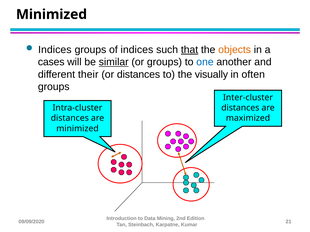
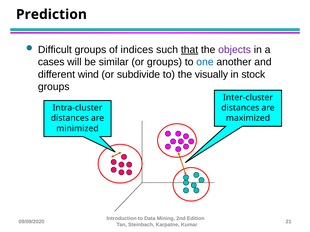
Minimized: Minimized -> Prediction (51, 14)
Indices: Indices -> Difficult (55, 50)
objects colour: orange -> purple (235, 50)
similar underline: present -> none (114, 62)
their: their -> wind (88, 75)
or distances: distances -> subdivide (139, 75)
often: often -> stock (253, 75)
